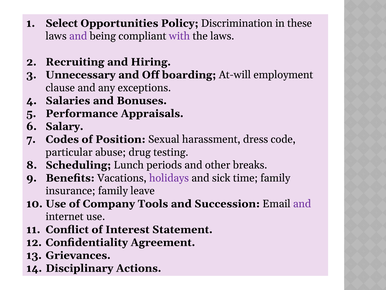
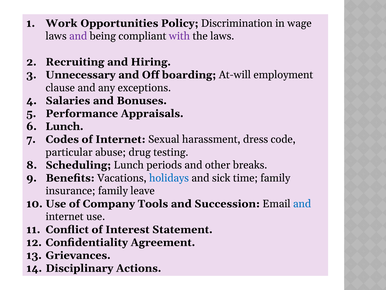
Select: Select -> Work (62, 23)
these: these -> wage (300, 23)
Salary: Salary -> Lunch (64, 126)
of Position: Position -> Internet (121, 139)
holidays colour: purple -> blue (169, 178)
and colour: purple -> blue (302, 203)
